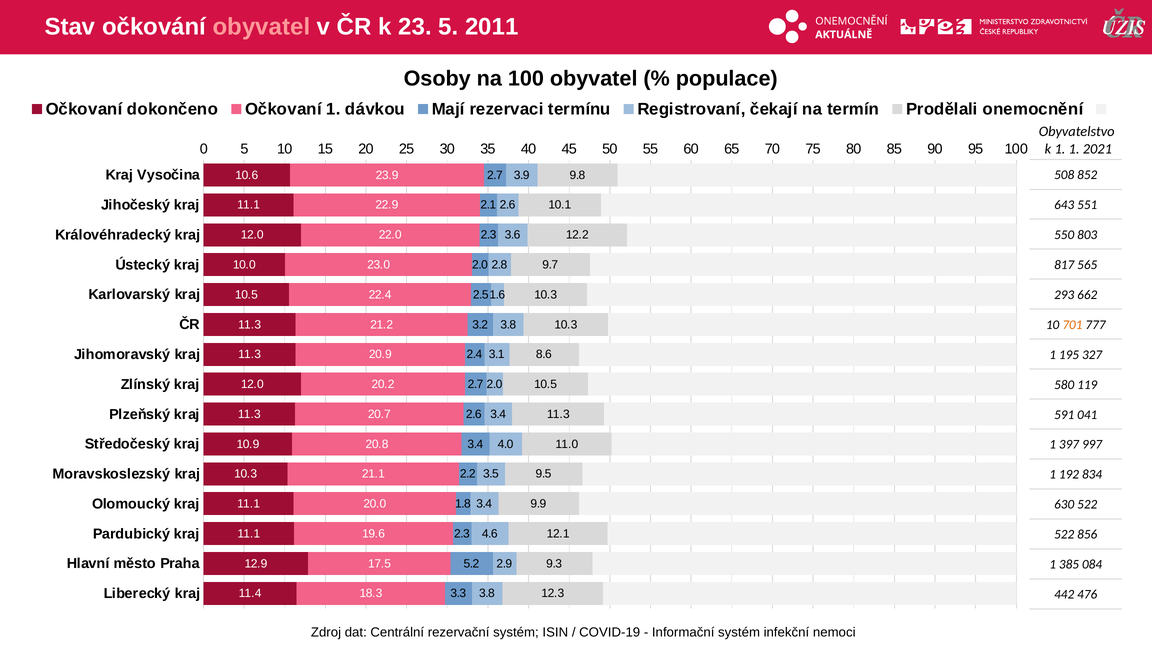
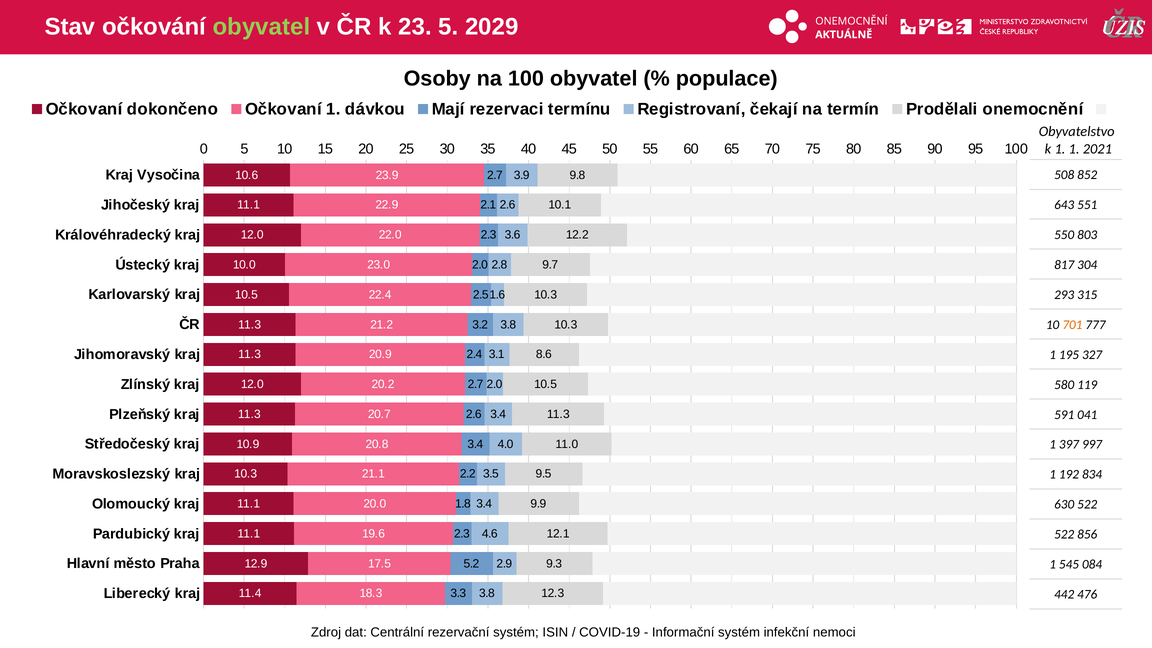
obyvatel colour: pink -> light green (262, 27)
2011: 2011 -> 2029 (492, 27)
565: 565 -> 304 (1087, 265)
662: 662 -> 315 (1087, 295)
385: 385 -> 545 (1069, 564)
